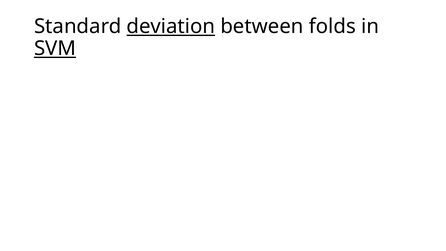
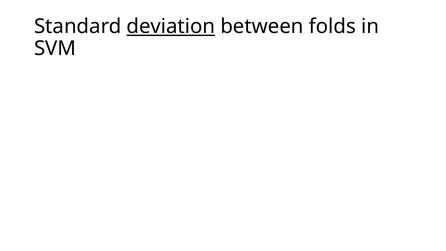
SVM underline: present -> none (55, 48)
